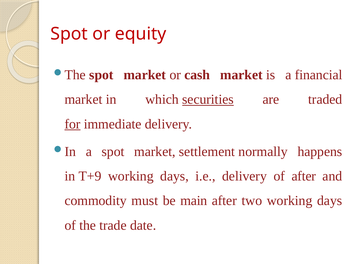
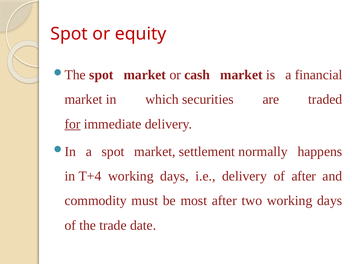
securities underline: present -> none (208, 99)
T+9: T+9 -> T+4 (90, 176)
main: main -> most (194, 201)
